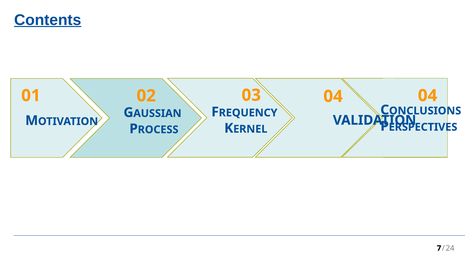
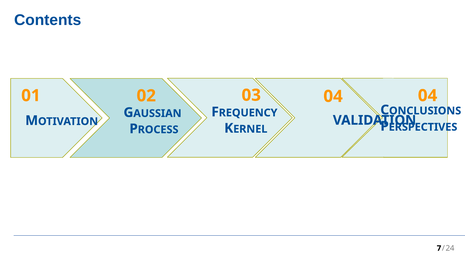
Contents underline: present -> none (48, 20)
